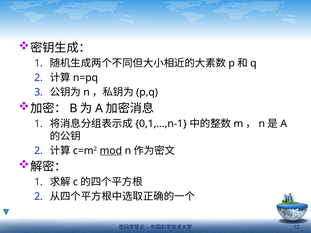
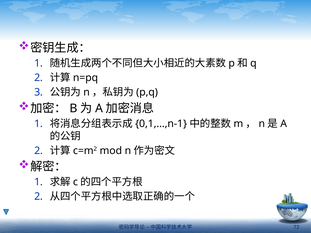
mod underline: present -> none (111, 151)
